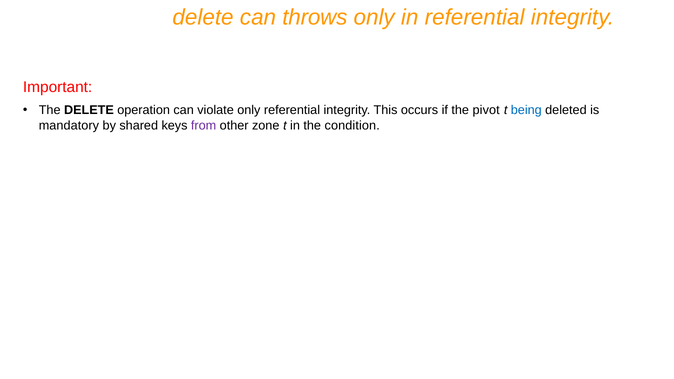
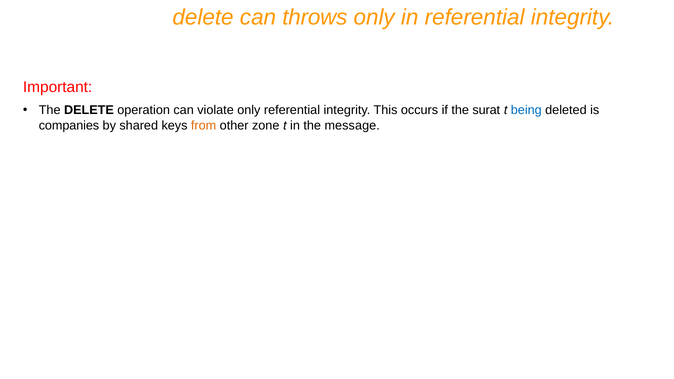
pivot: pivot -> surat (486, 110)
mandatory: mandatory -> companies (69, 125)
from colour: purple -> orange (204, 125)
condition: condition -> message (352, 125)
